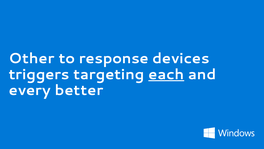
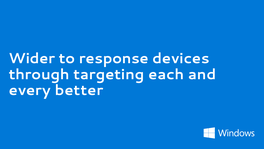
Other: Other -> Wider (32, 58)
triggers: triggers -> through (39, 74)
each underline: present -> none (166, 74)
